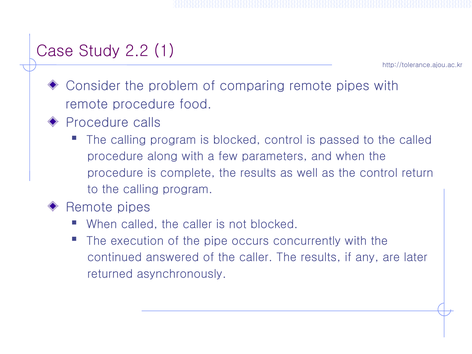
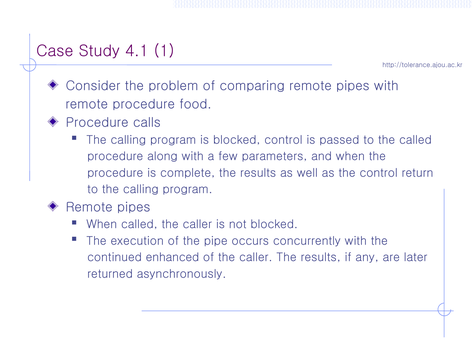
2.2: 2.2 -> 4.1 (137, 51)
answered: answered -> enhanced (172, 257)
